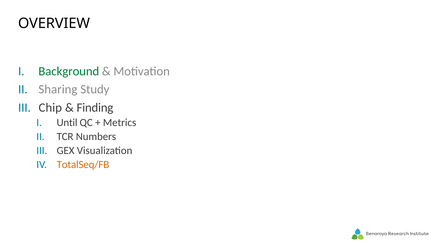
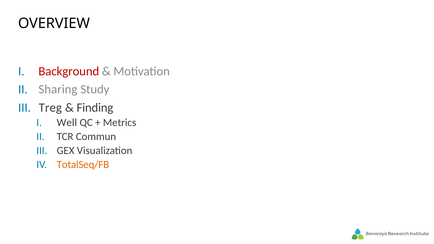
Background colour: green -> red (69, 71)
Chip: Chip -> Treg (50, 108)
Until: Until -> Well (67, 123)
Numbers: Numbers -> Commun (96, 137)
